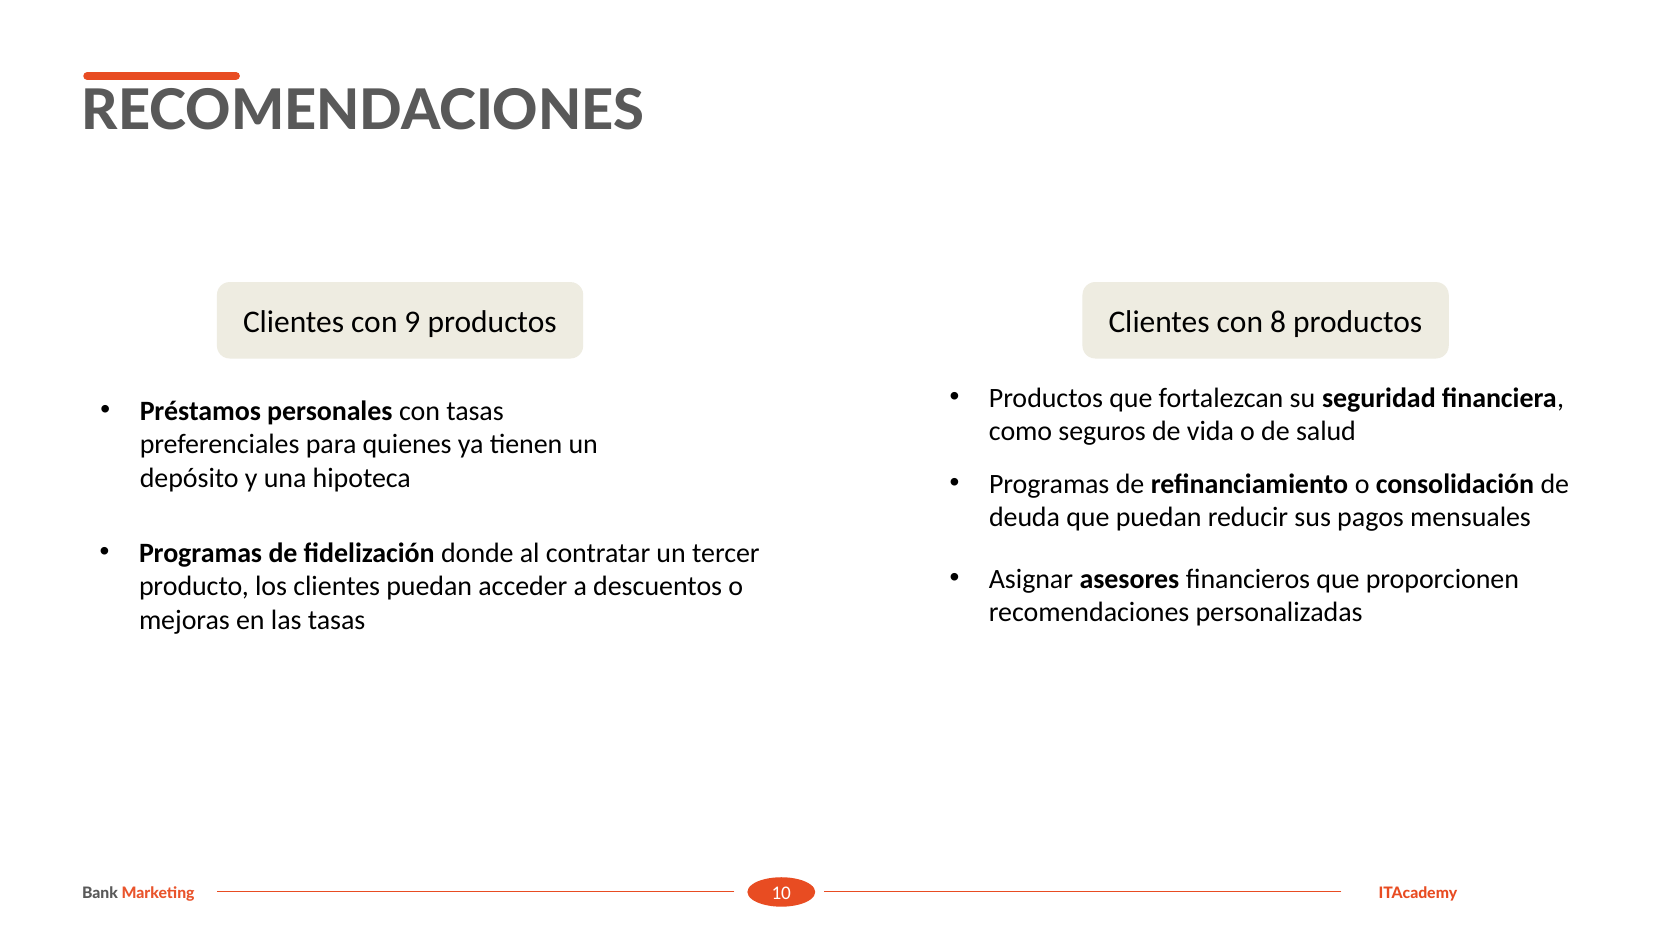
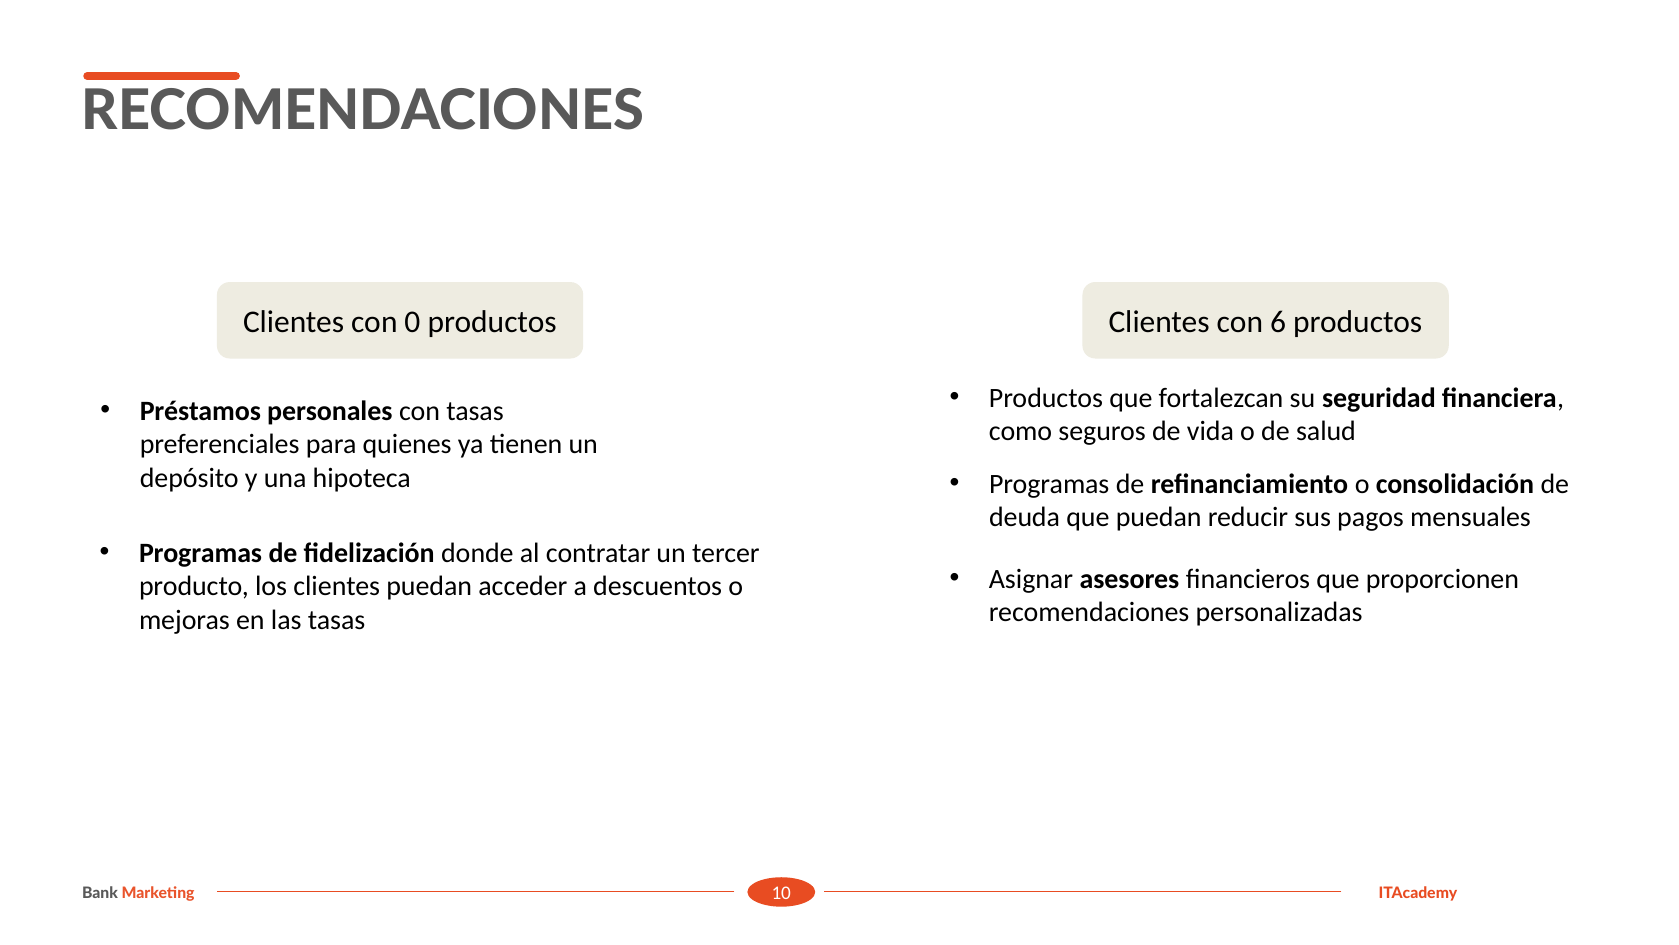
9: 9 -> 0 (412, 322)
8: 8 -> 6 (1278, 322)
